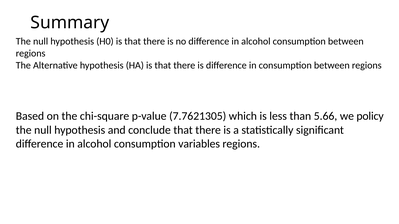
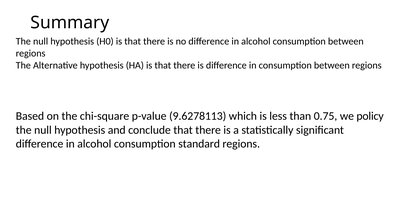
7.7621305: 7.7621305 -> 9.6278113 (198, 116)
5.66: 5.66 -> 0.75 (326, 116)
variables: variables -> standard (199, 144)
